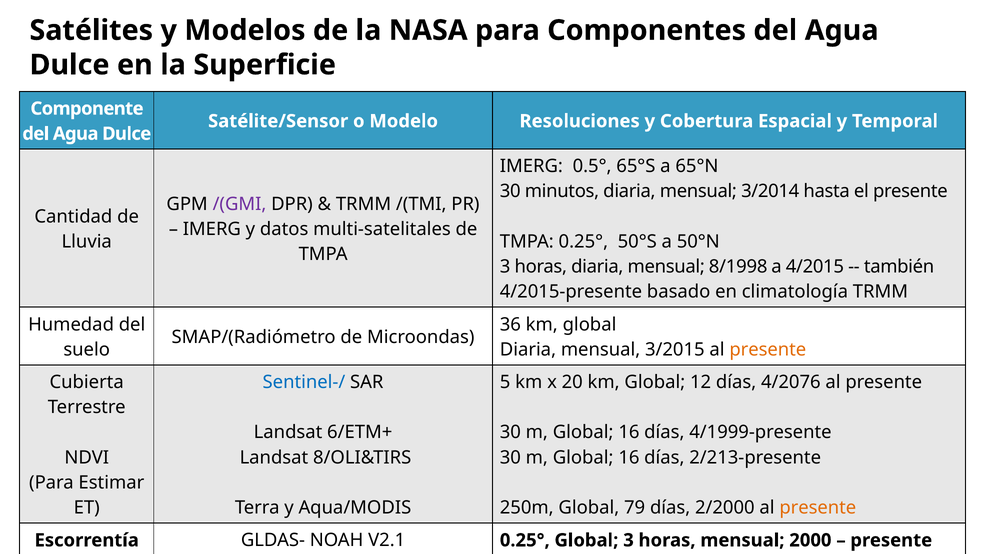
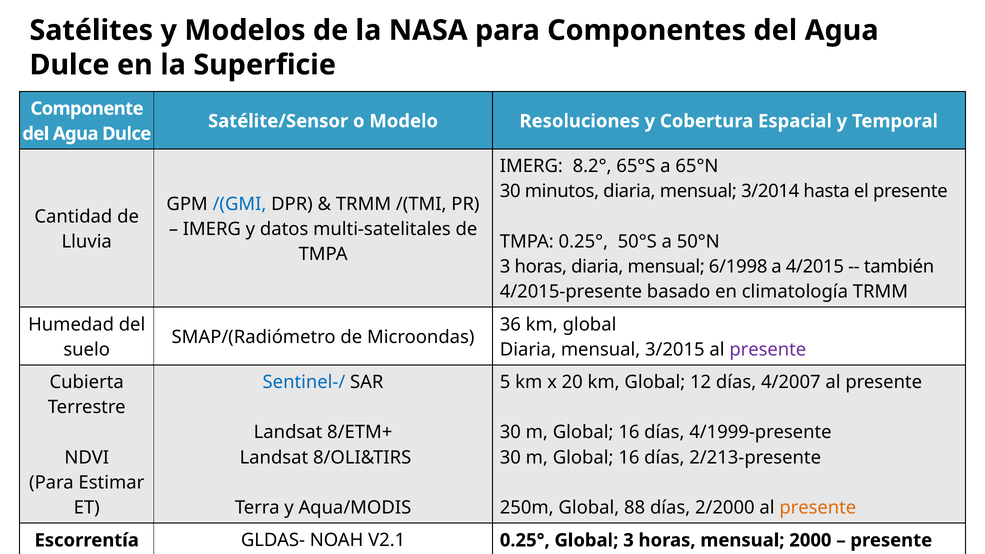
0.5°: 0.5° -> 8.2° (592, 166)
/(GMI colour: purple -> blue (239, 204)
8/1998: 8/1998 -> 6/1998 (738, 267)
presente colour: orange -> purple (768, 350)
4/2076: 4/2076 -> 4/2007 (791, 382)
6/ETM+: 6/ETM+ -> 8/ETM+ (360, 433)
79: 79 -> 88 (635, 508)
